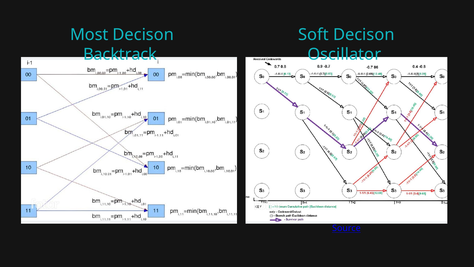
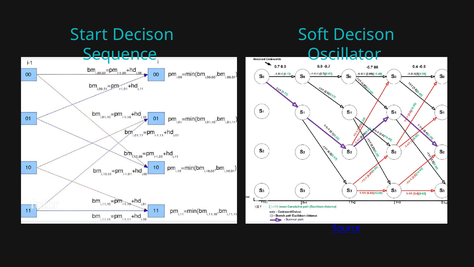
Most: Most -> Start (89, 35)
Backtrack: Backtrack -> Sequence (120, 54)
